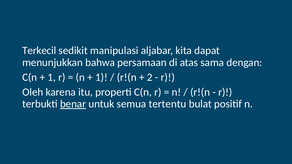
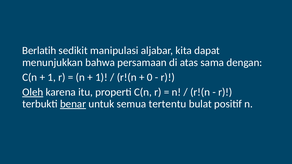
Terkecil: Terkecil -> Berlatih (39, 51)
2: 2 -> 0 (150, 77)
Oleh underline: none -> present (33, 92)
